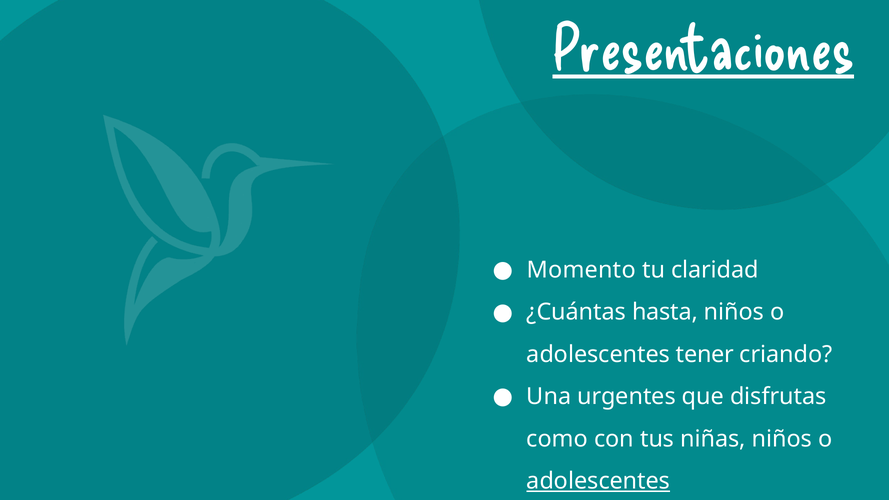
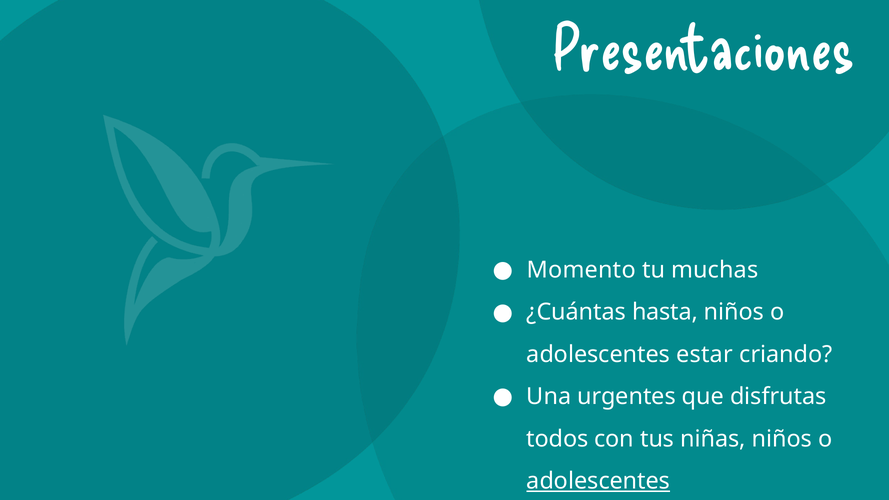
Presentaciones underline: present -> none (704, 50)
claridad: claridad -> muchas (715, 270)
tener: tener -> estar (705, 354)
como: como -> todos (557, 439)
